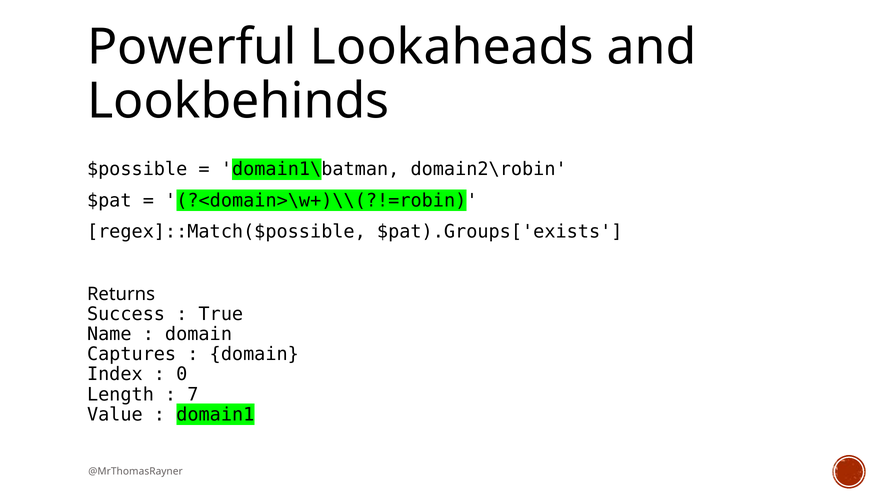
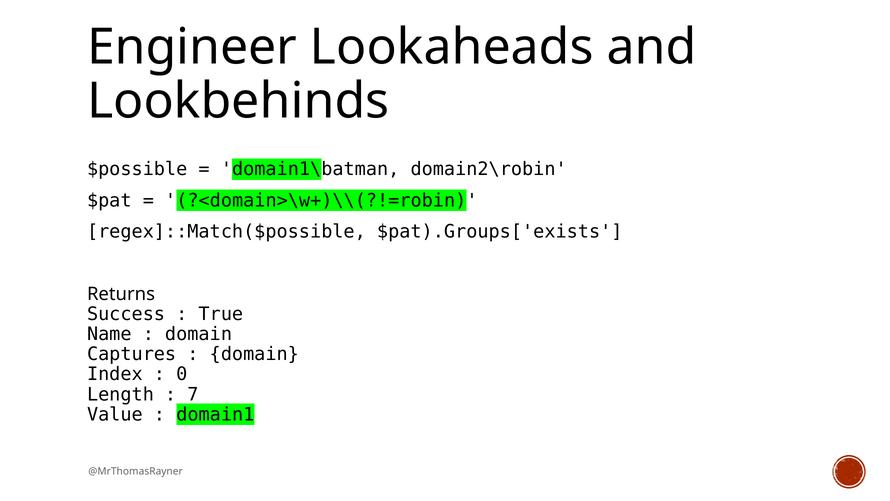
Powerful: Powerful -> Engineer (192, 47)
